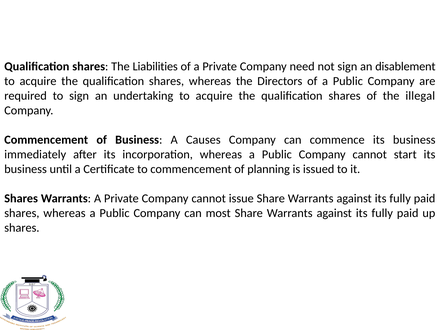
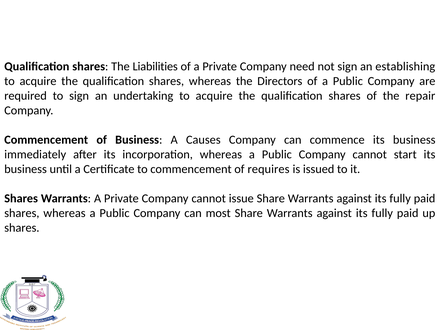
disablement: disablement -> establishing (405, 66)
illegal: illegal -> repair (420, 96)
planning: planning -> requires (269, 169)
